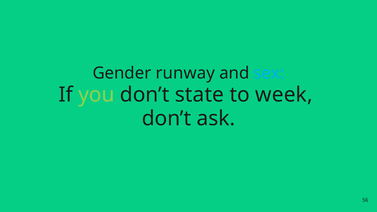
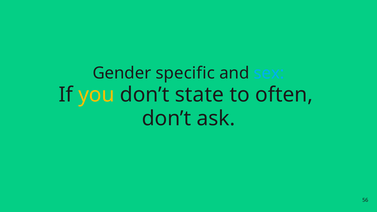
runway: runway -> specific (185, 73)
you colour: light green -> yellow (96, 95)
week: week -> often (284, 95)
